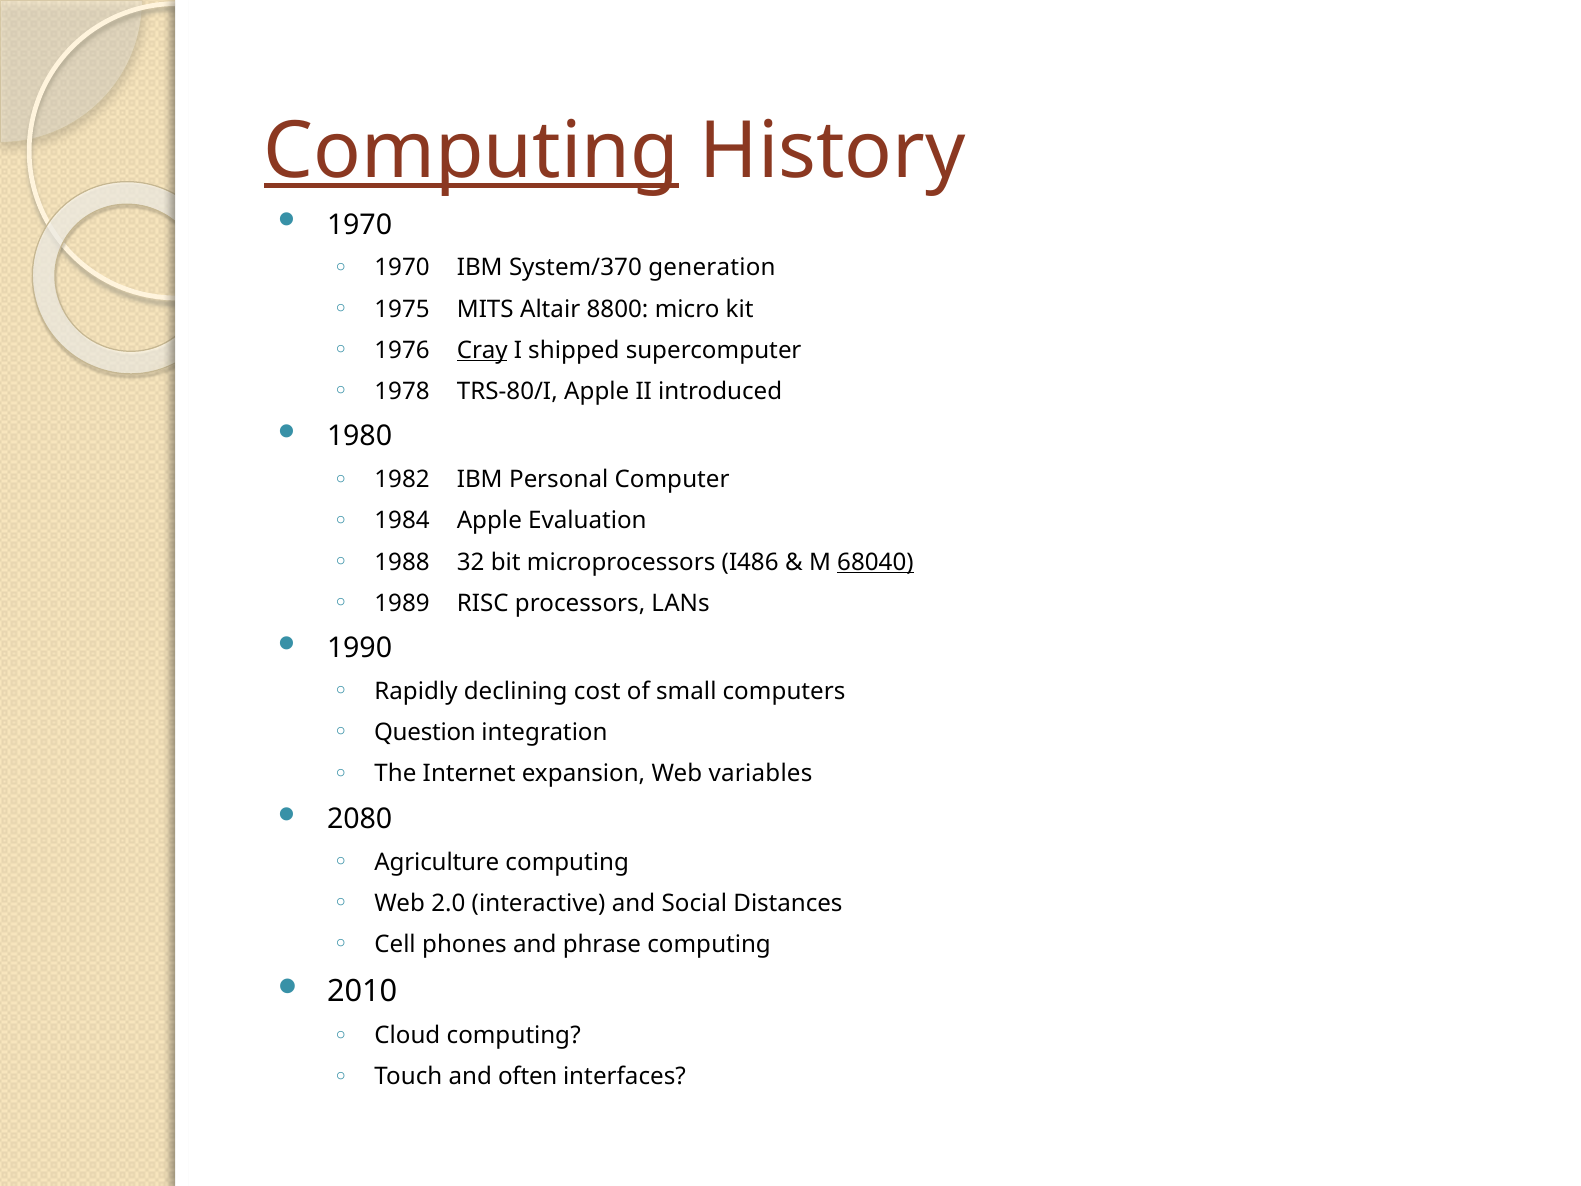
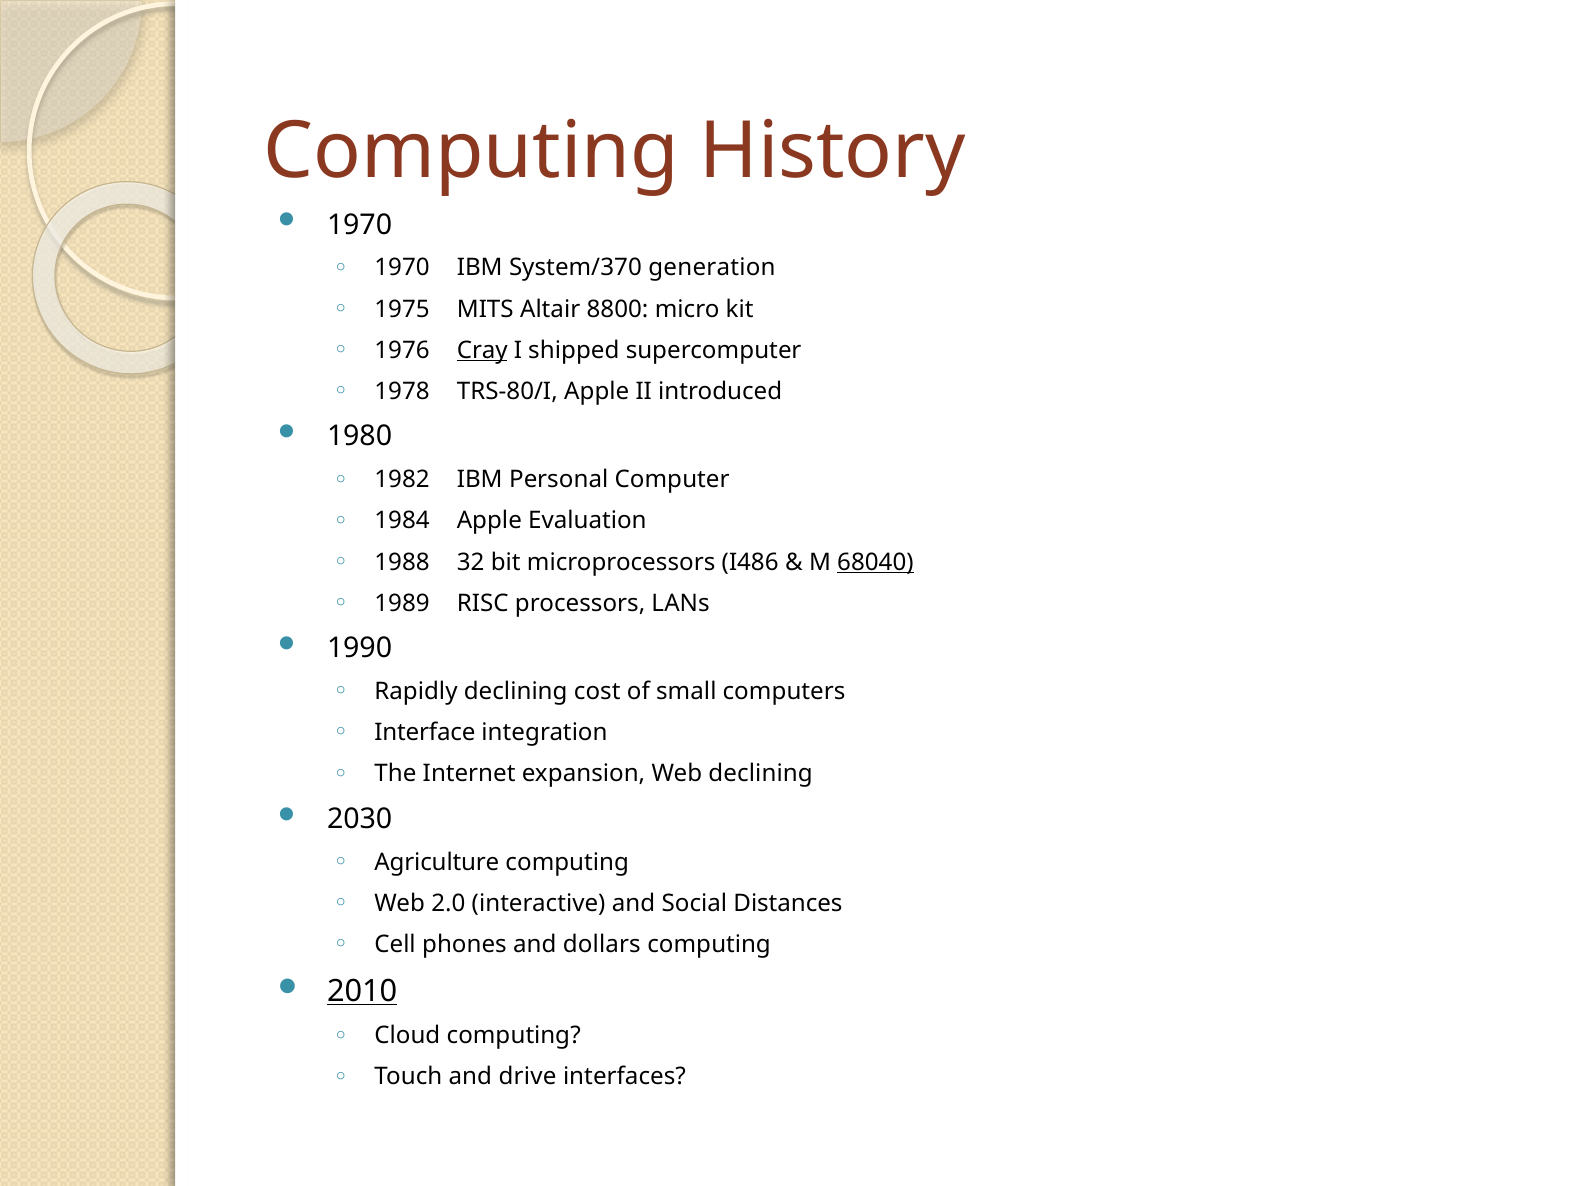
Computing underline: present -> none (471, 152)
Question: Question -> Interface (425, 733)
Web variables: variables -> declining (761, 774)
2080: 2080 -> 2030 (360, 819)
phrase: phrase -> dollars (602, 944)
2010 underline: none -> present (362, 991)
often: often -> drive (527, 1077)
